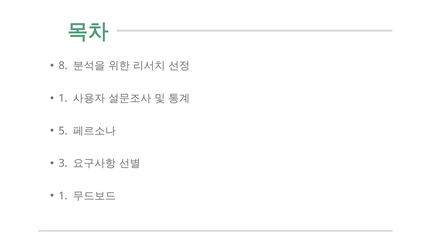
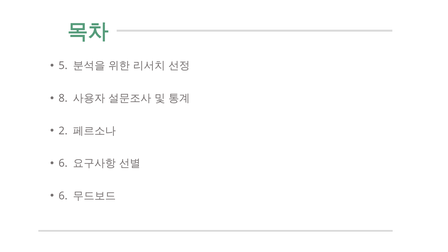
8: 8 -> 5 (63, 66)
1: 1 -> 8 (63, 98)
5: 5 -> 2 (63, 131)
3: 3 -> 6 (63, 163)
1: 1 -> 6 (63, 196)
